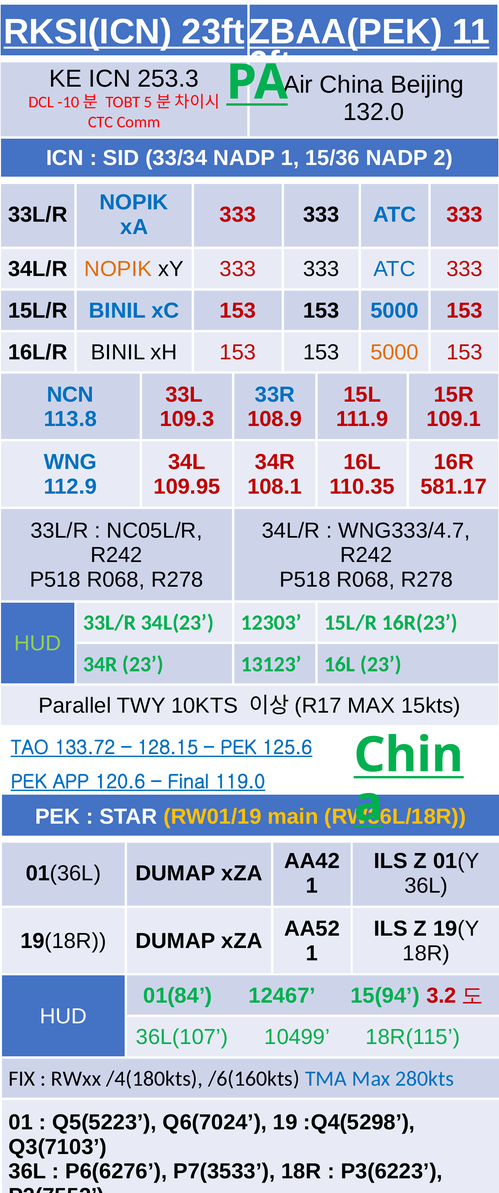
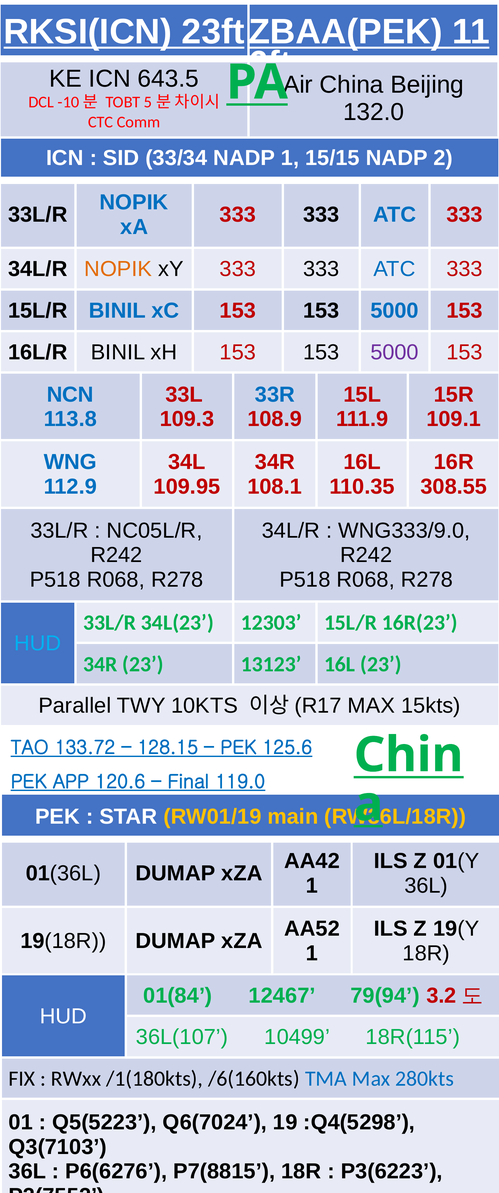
253.3: 253.3 -> 643.5 (168, 79)
15/36: 15/36 -> 15/15 (332, 158)
5000 colour: orange -> purple (394, 353)
581.17: 581.17 -> 308.55 (454, 487)
WNG333/4.7: WNG333/4.7 -> WNG333/9.0 (404, 531)
HUD colour: light green -> light blue (38, 644)
15(94: 15(94 -> 79(94 (385, 996)
/4(180kts: /4(180kts -> /1(180kts (155, 1080)
P7(3533: P7(3533 -> P7(8815 (224, 1172)
